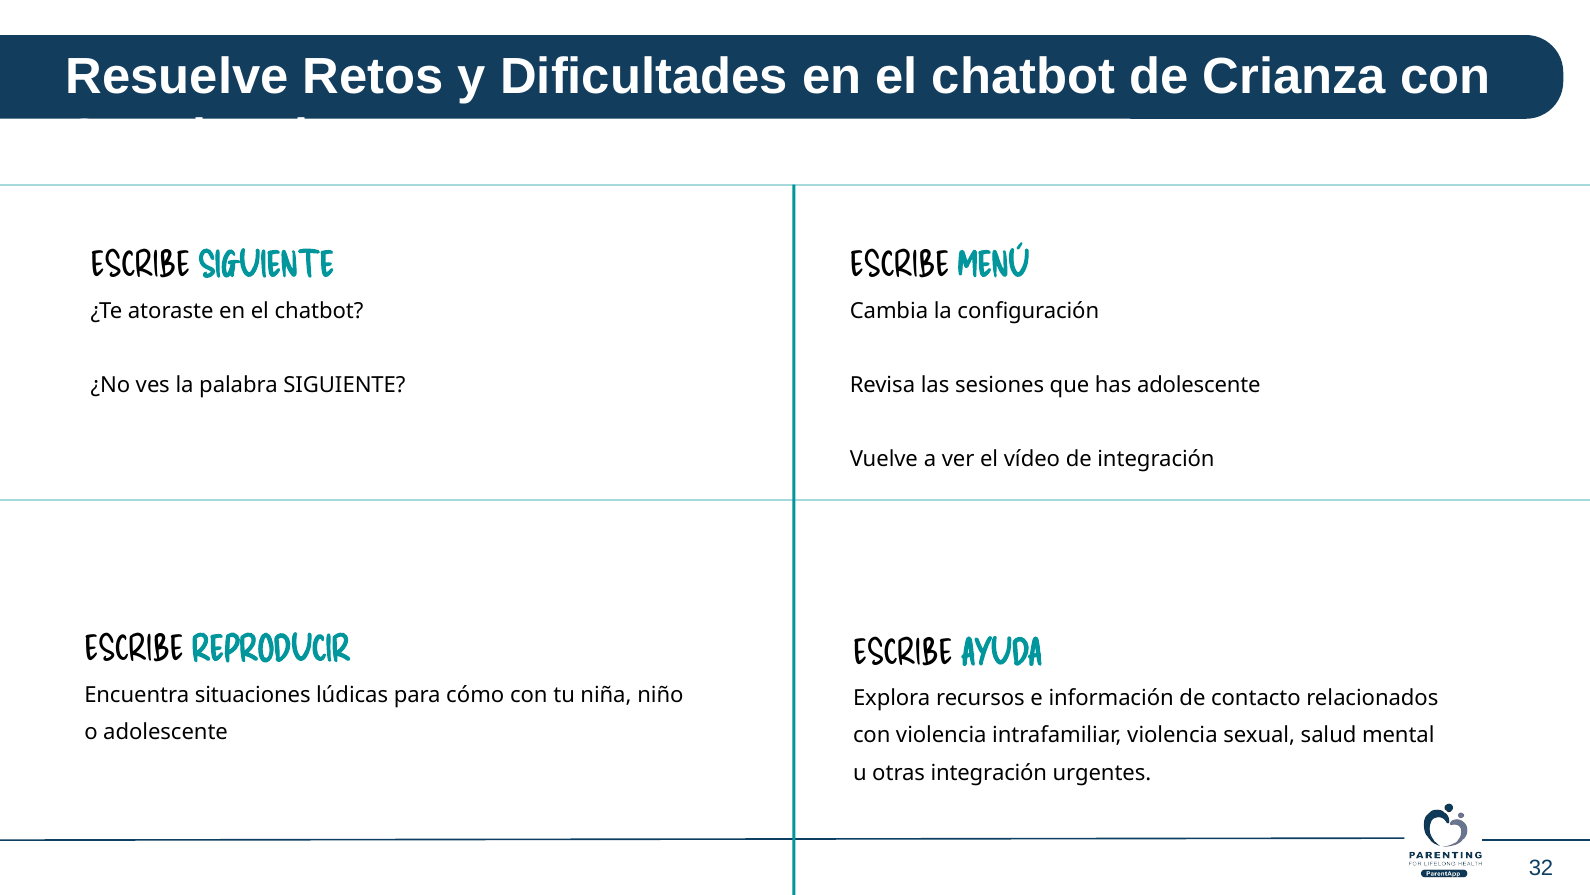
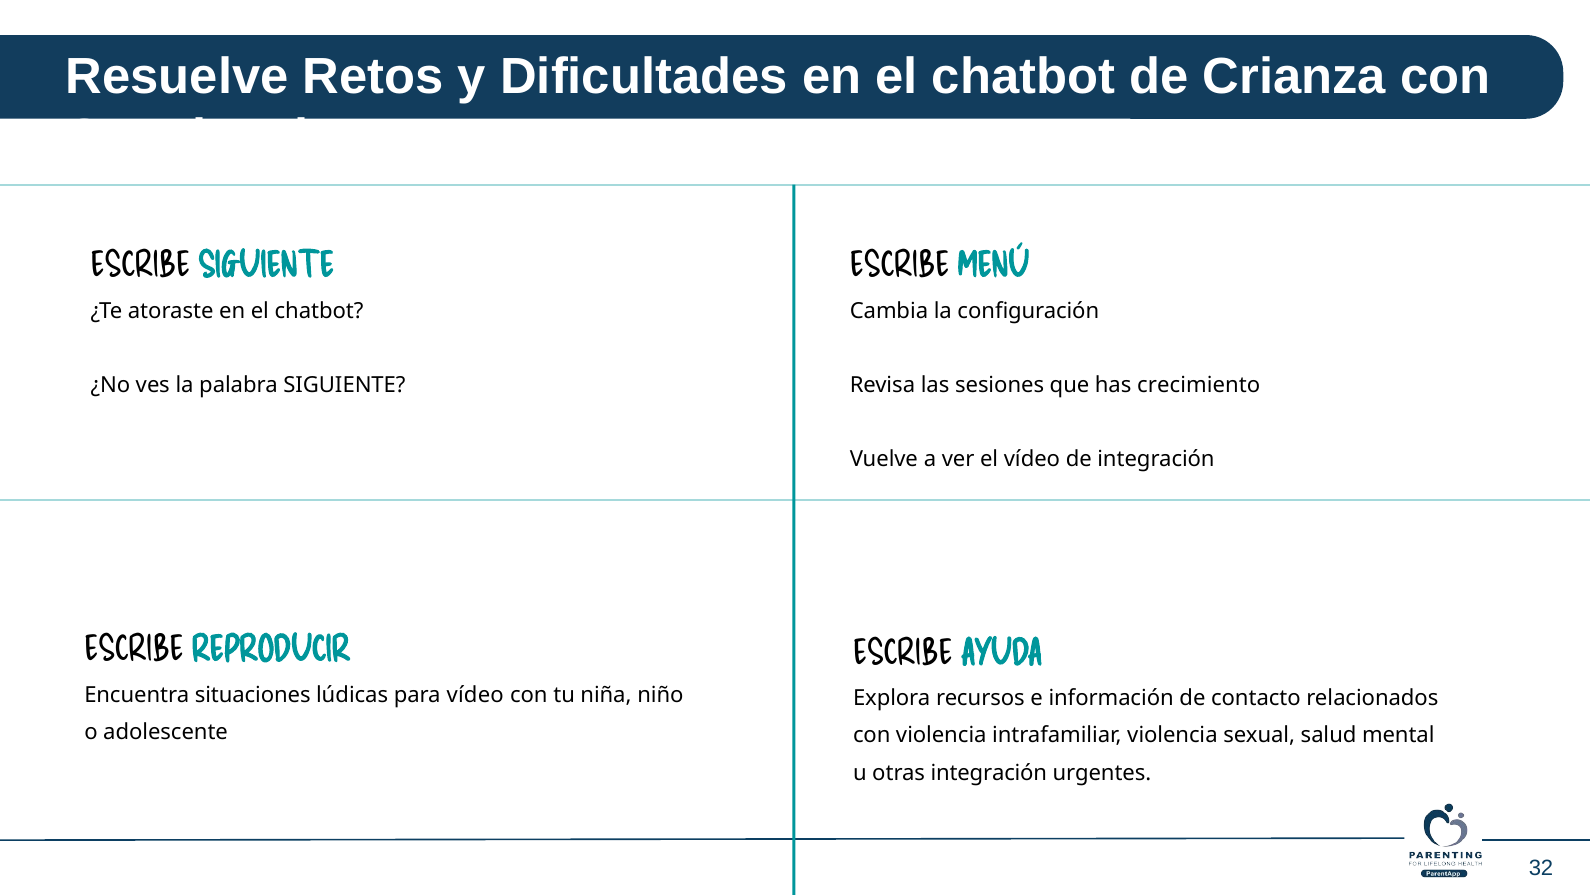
has adolescente: adolescente -> crecimiento (1199, 385)
para cómo: cómo -> vídeo (475, 694)
